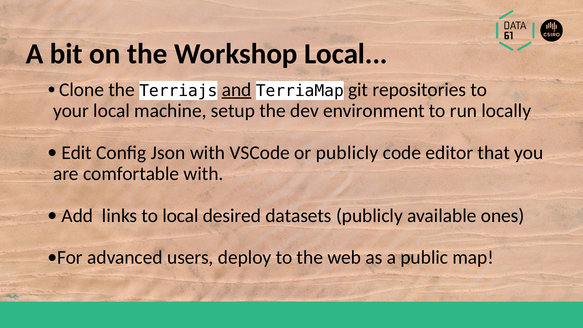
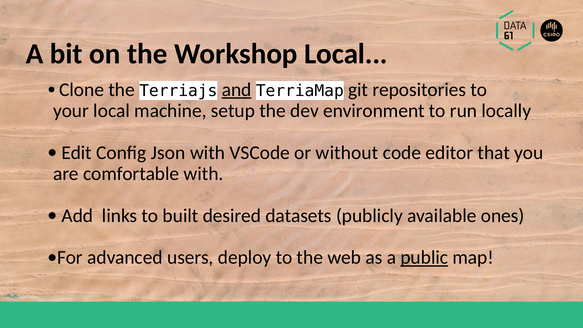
or publicly: publicly -> without (347, 153)
to local: local -> built (181, 216)
public underline: none -> present (424, 258)
